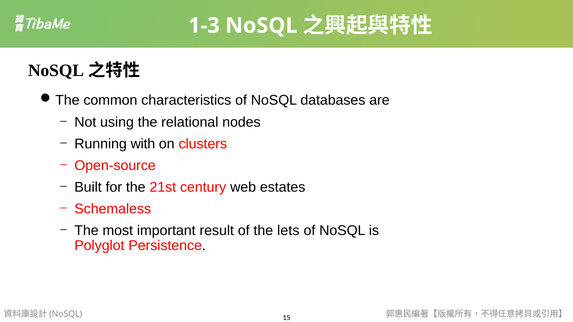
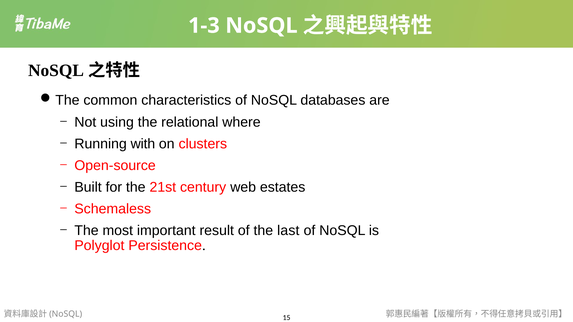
nodes: nodes -> where (241, 122)
lets: lets -> last (288, 231)
